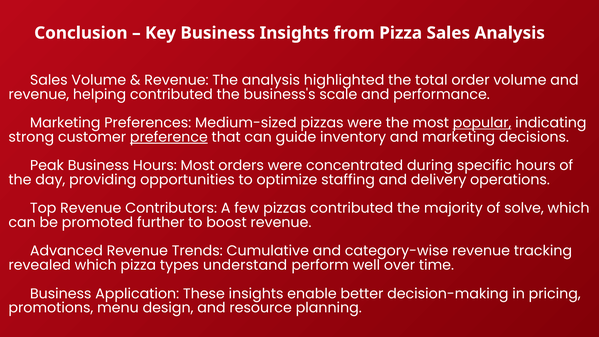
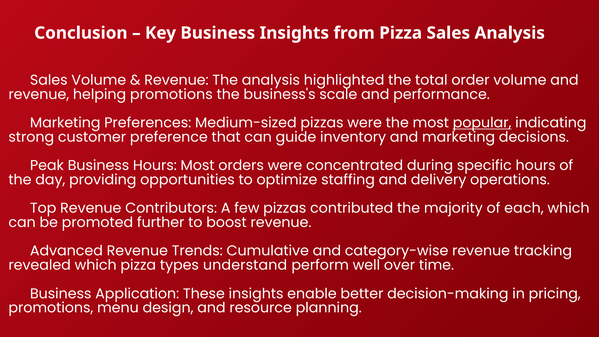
helping contributed: contributed -> promotions (171, 94)
preference underline: present -> none (169, 137)
solve: solve -> each (524, 208)
